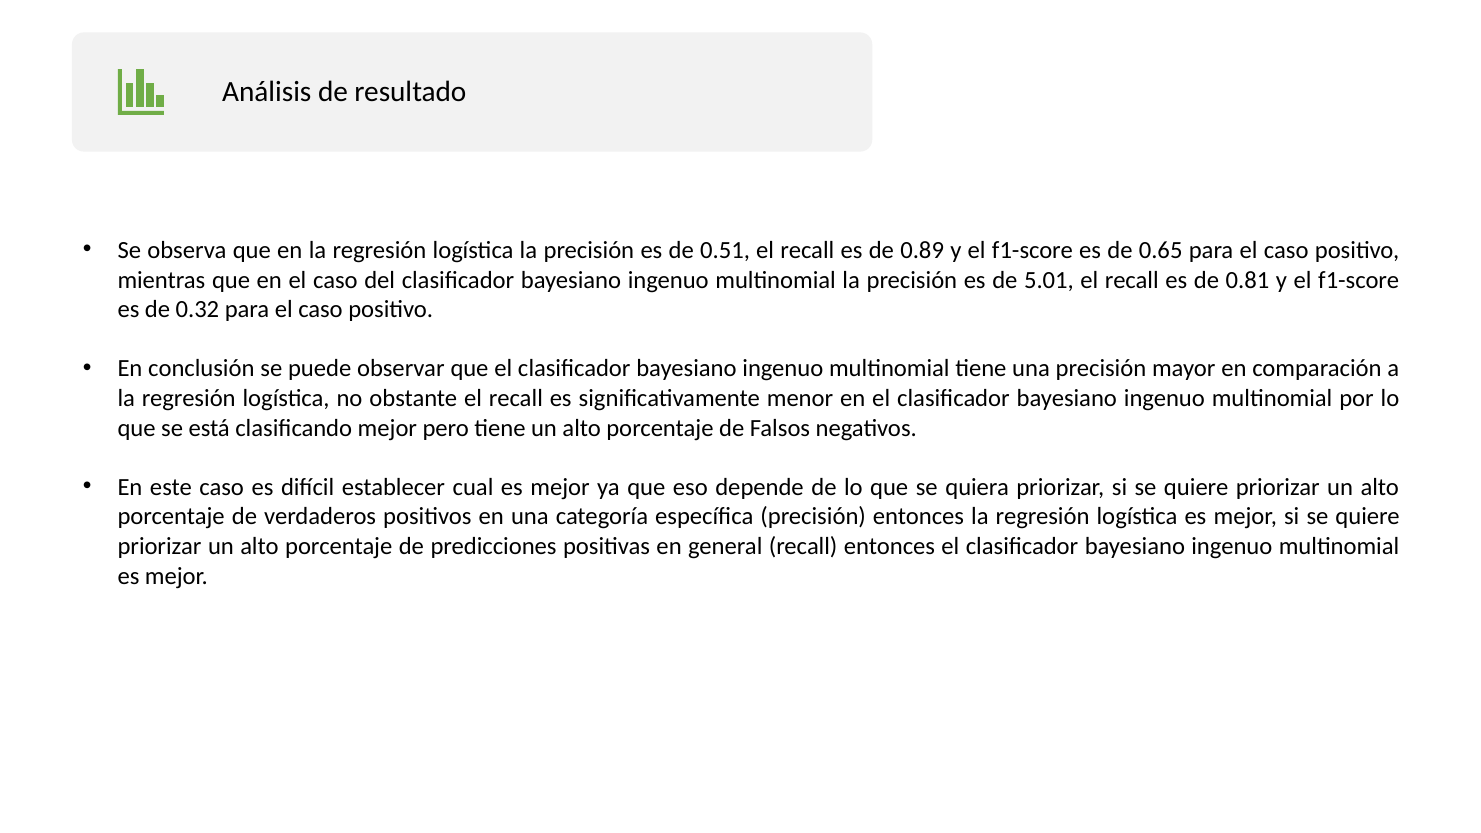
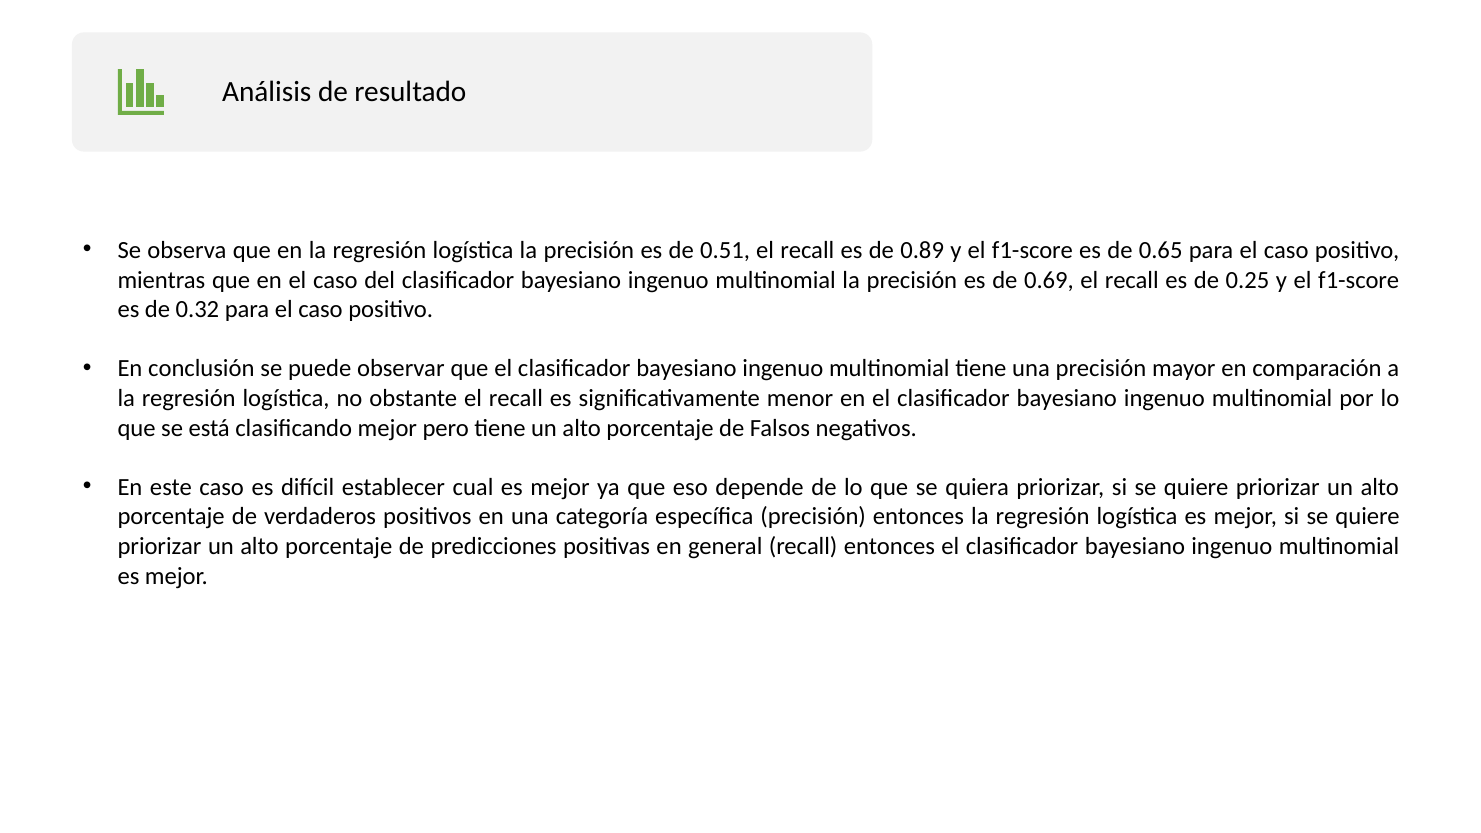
5.01: 5.01 -> 0.69 (1049, 280)
0.81: 0.81 -> 0.25 (1247, 280)
